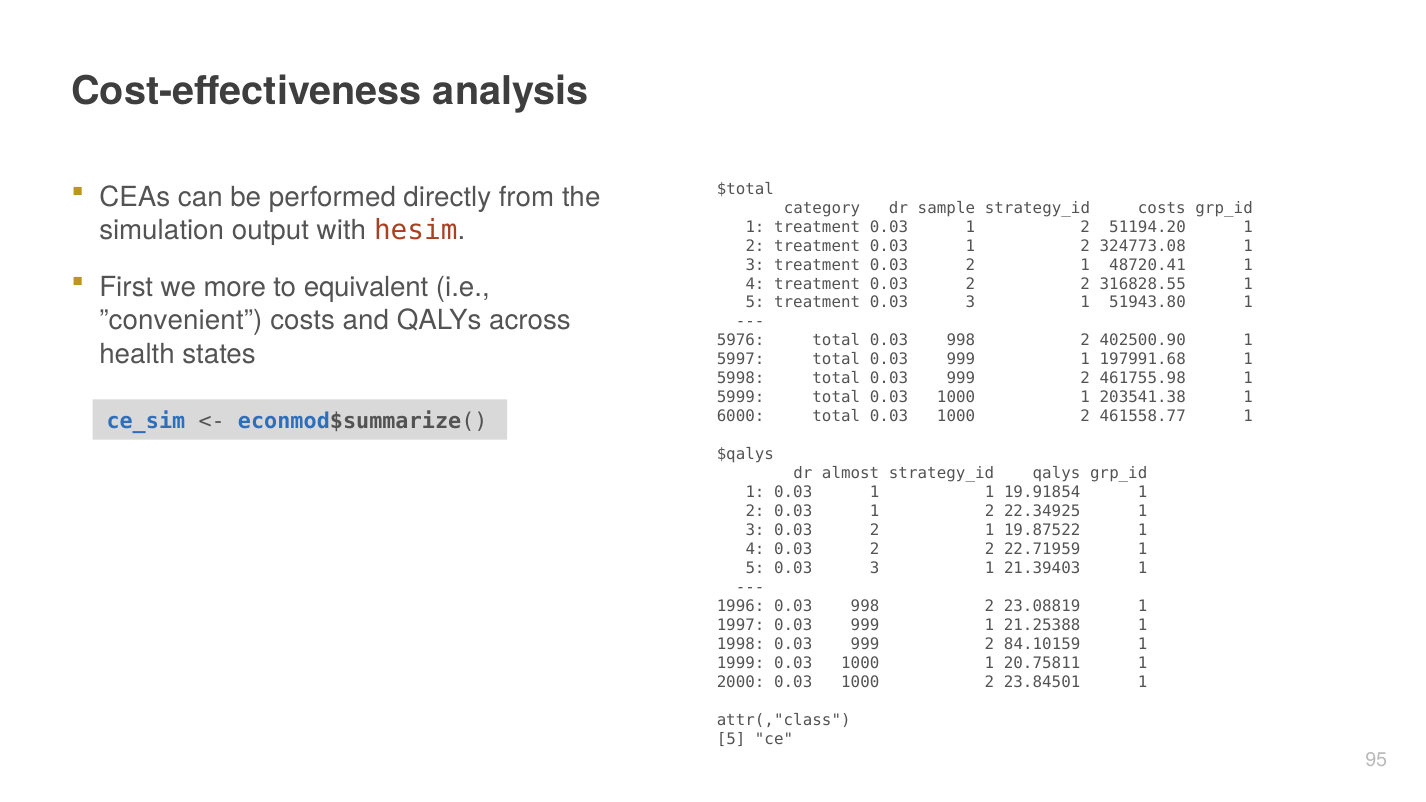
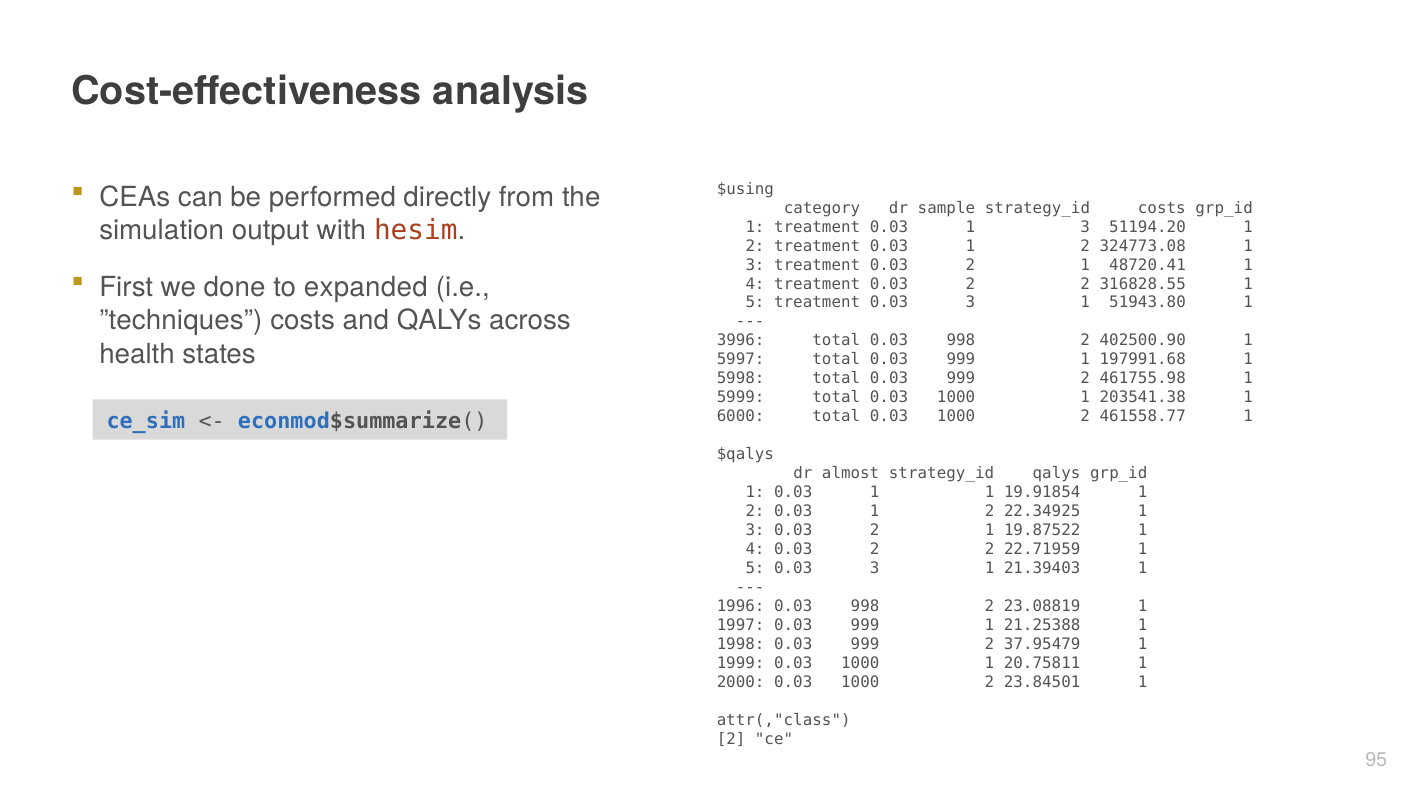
$total: $total -> $using (745, 189)
2: 2 -> 3 (1085, 227)
more: more -> done (235, 287)
equivalent: equivalent -> expanded (366, 287)
”convenient: ”convenient -> ”techniques (181, 321)
5976: 5976 -> 3996 (741, 341)
84.10159: 84.10159 -> 37.95479 (1042, 644)
5: 5 -> 2 (731, 739)
